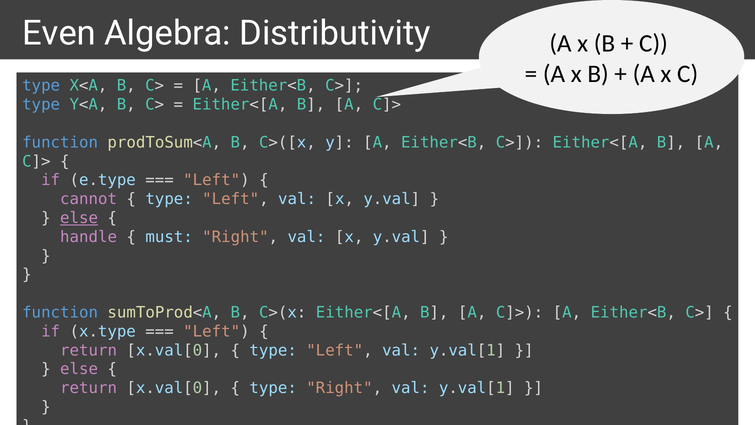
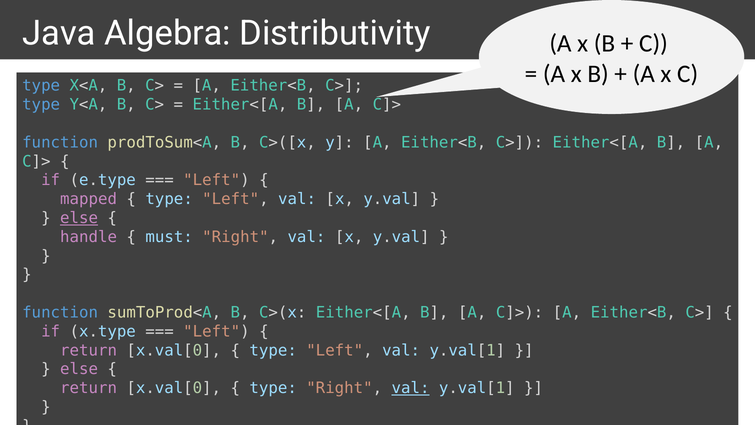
Even: Even -> Java (59, 33)
cannot: cannot -> mapped (89, 199)
val underline: none -> present (411, 388)
